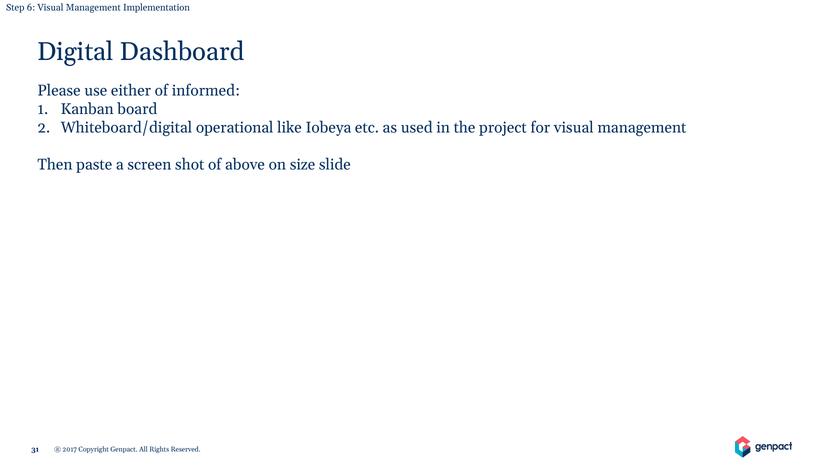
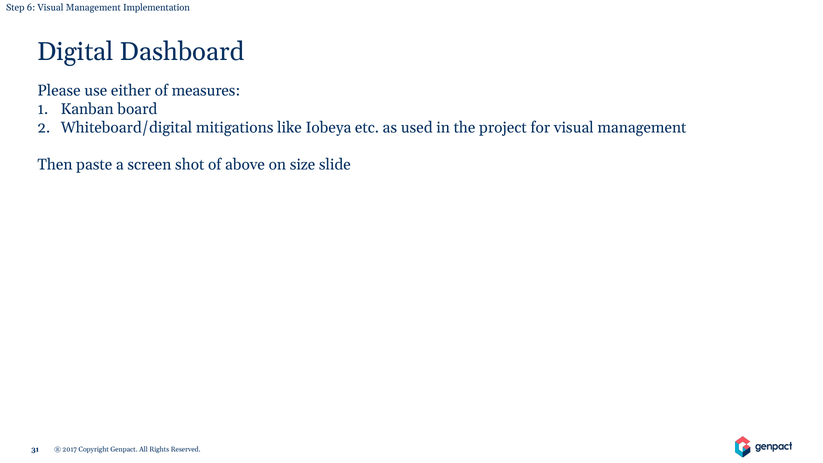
informed: informed -> measures (206, 91)
operational: operational -> mitigations (235, 128)
